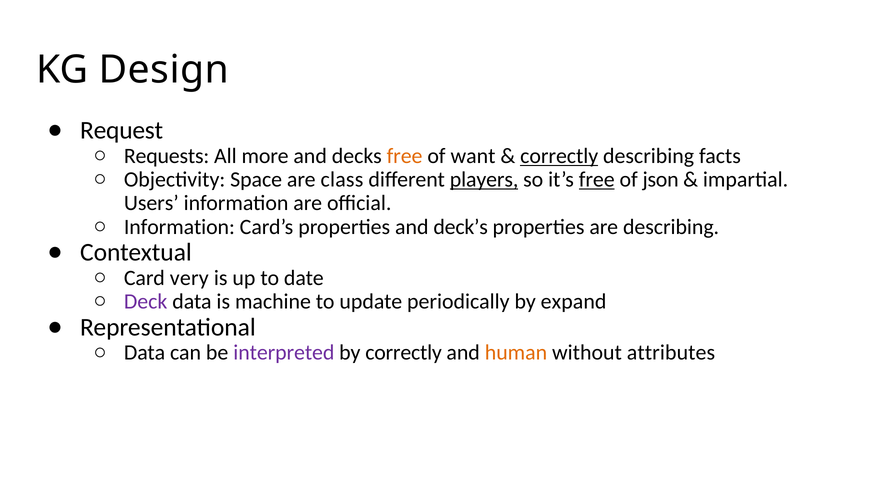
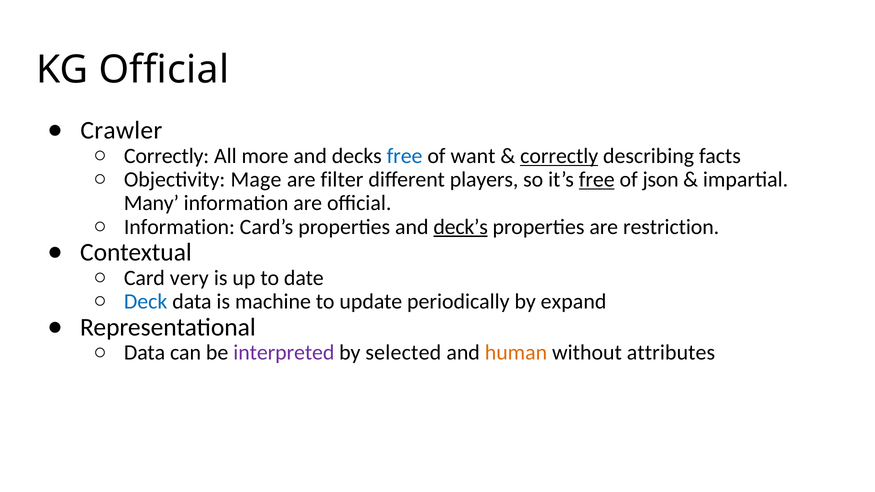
KG Design: Design -> Official (164, 70)
Request: Request -> Crawler (121, 130)
Requests: Requests -> Correctly (167, 156)
free colour: orange -> blue (405, 156)
Space: Space -> Mage (256, 180)
class: class -> filter (342, 180)
players underline: present -> none (484, 180)
Users: Users -> Many (151, 203)
deck’s underline: none -> present (461, 227)
are describing: describing -> restriction (671, 227)
Deck colour: purple -> blue (146, 302)
by correctly: correctly -> selected (403, 353)
